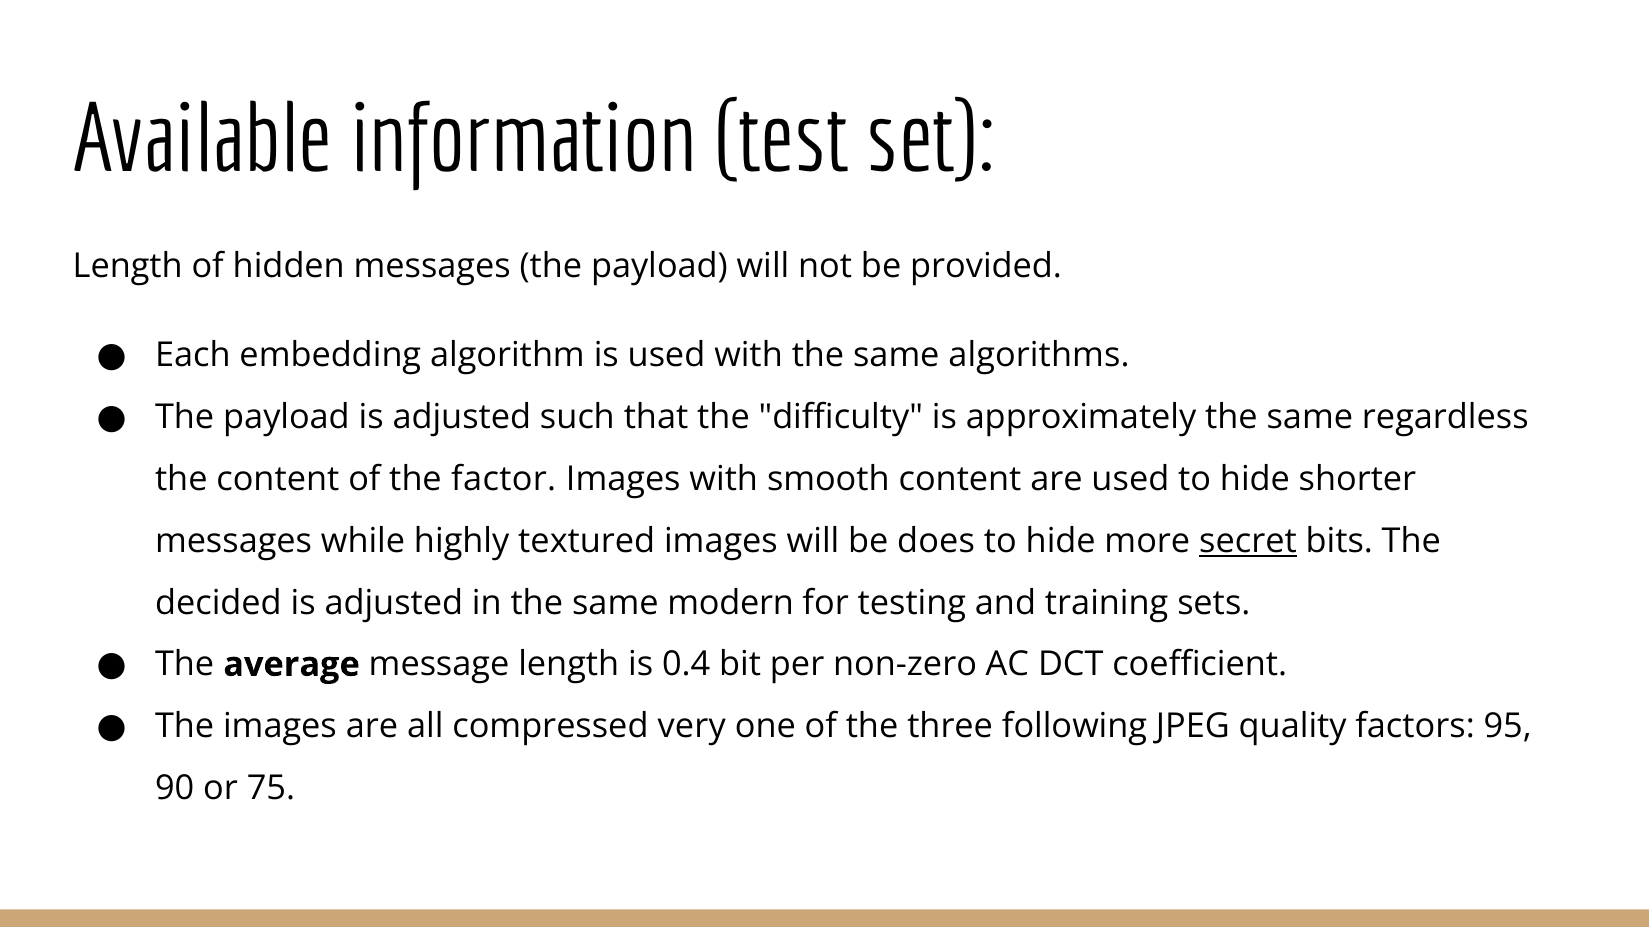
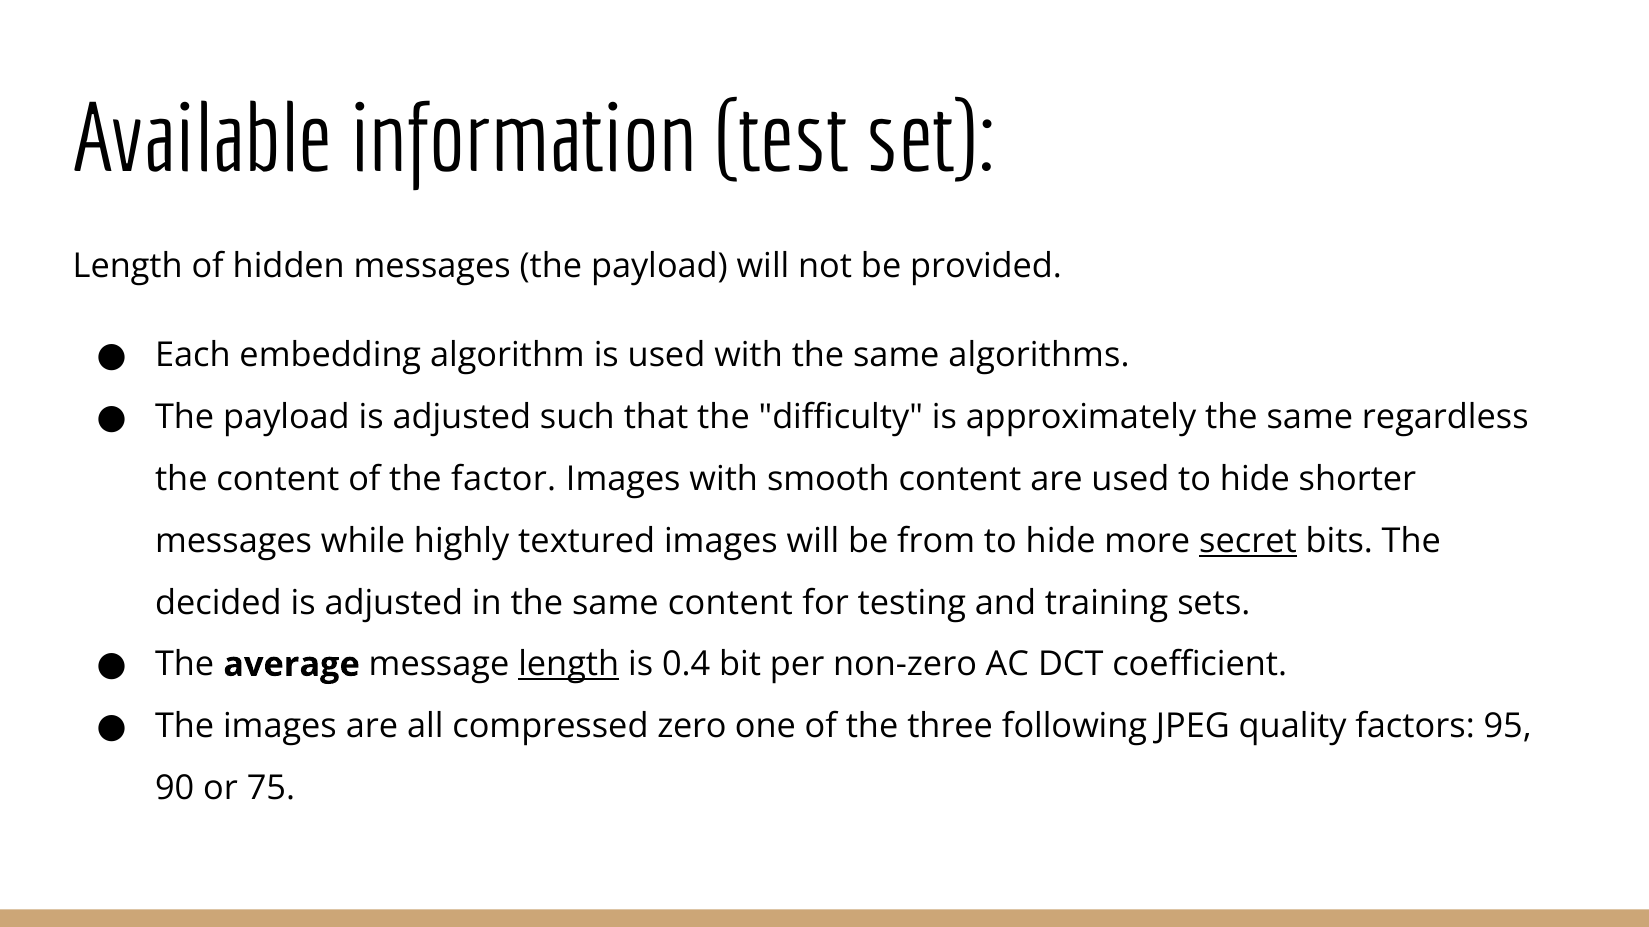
does: does -> from (936, 541)
same modern: modern -> content (730, 603)
length underline: none -> present (569, 665)
very: very -> zero (692, 727)
